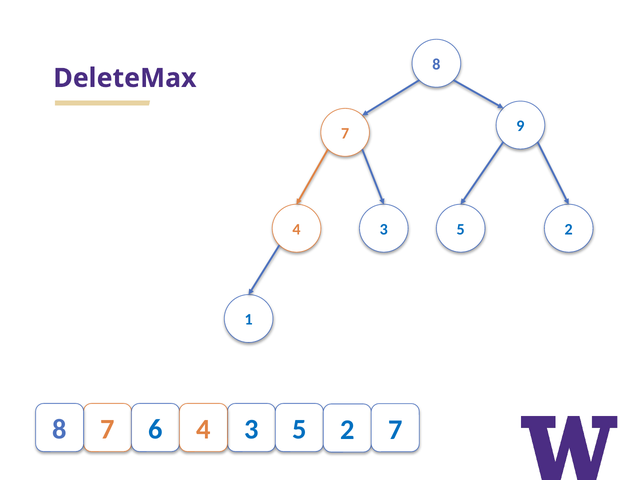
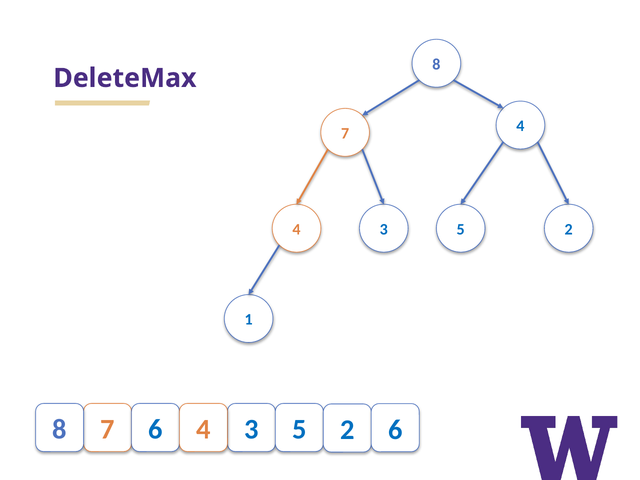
7 9: 9 -> 4 (520, 126)
8 2 7: 7 -> 6 (395, 430)
